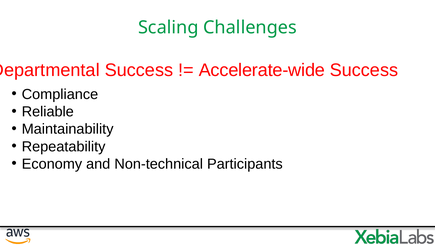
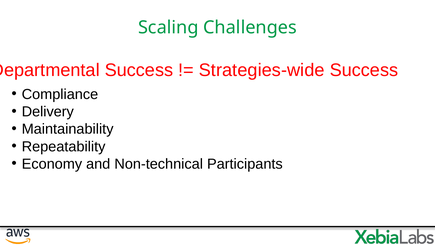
Accelerate-wide: Accelerate-wide -> Strategies-wide (262, 70)
Reliable: Reliable -> Delivery (48, 112)
